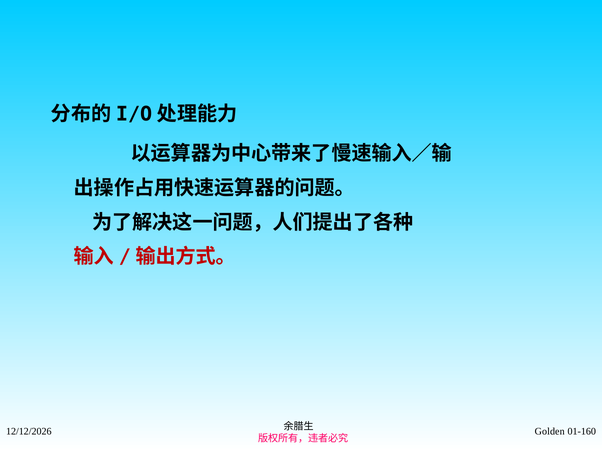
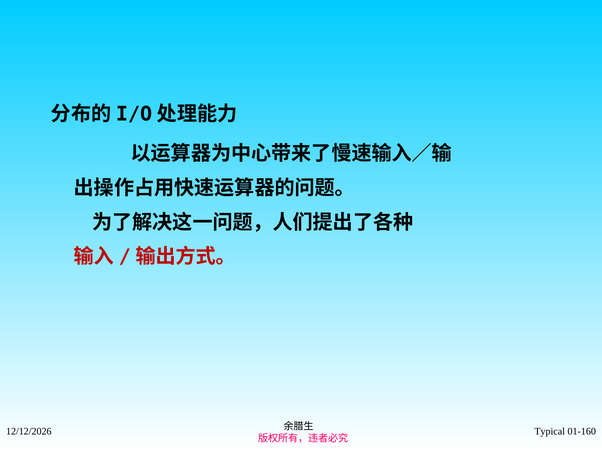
Golden: Golden -> Typical (550, 431)
